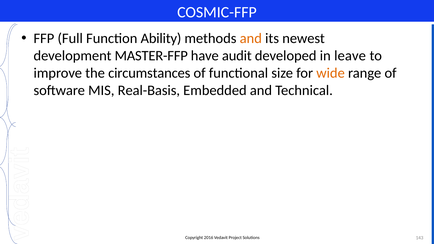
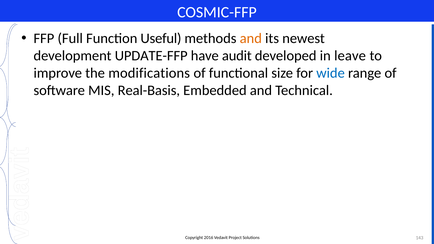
Ability: Ability -> Useful (161, 38)
MASTER-FFP: MASTER-FFP -> UPDATE-FFP (151, 56)
circumstances: circumstances -> modifications (149, 73)
wide colour: orange -> blue (331, 73)
